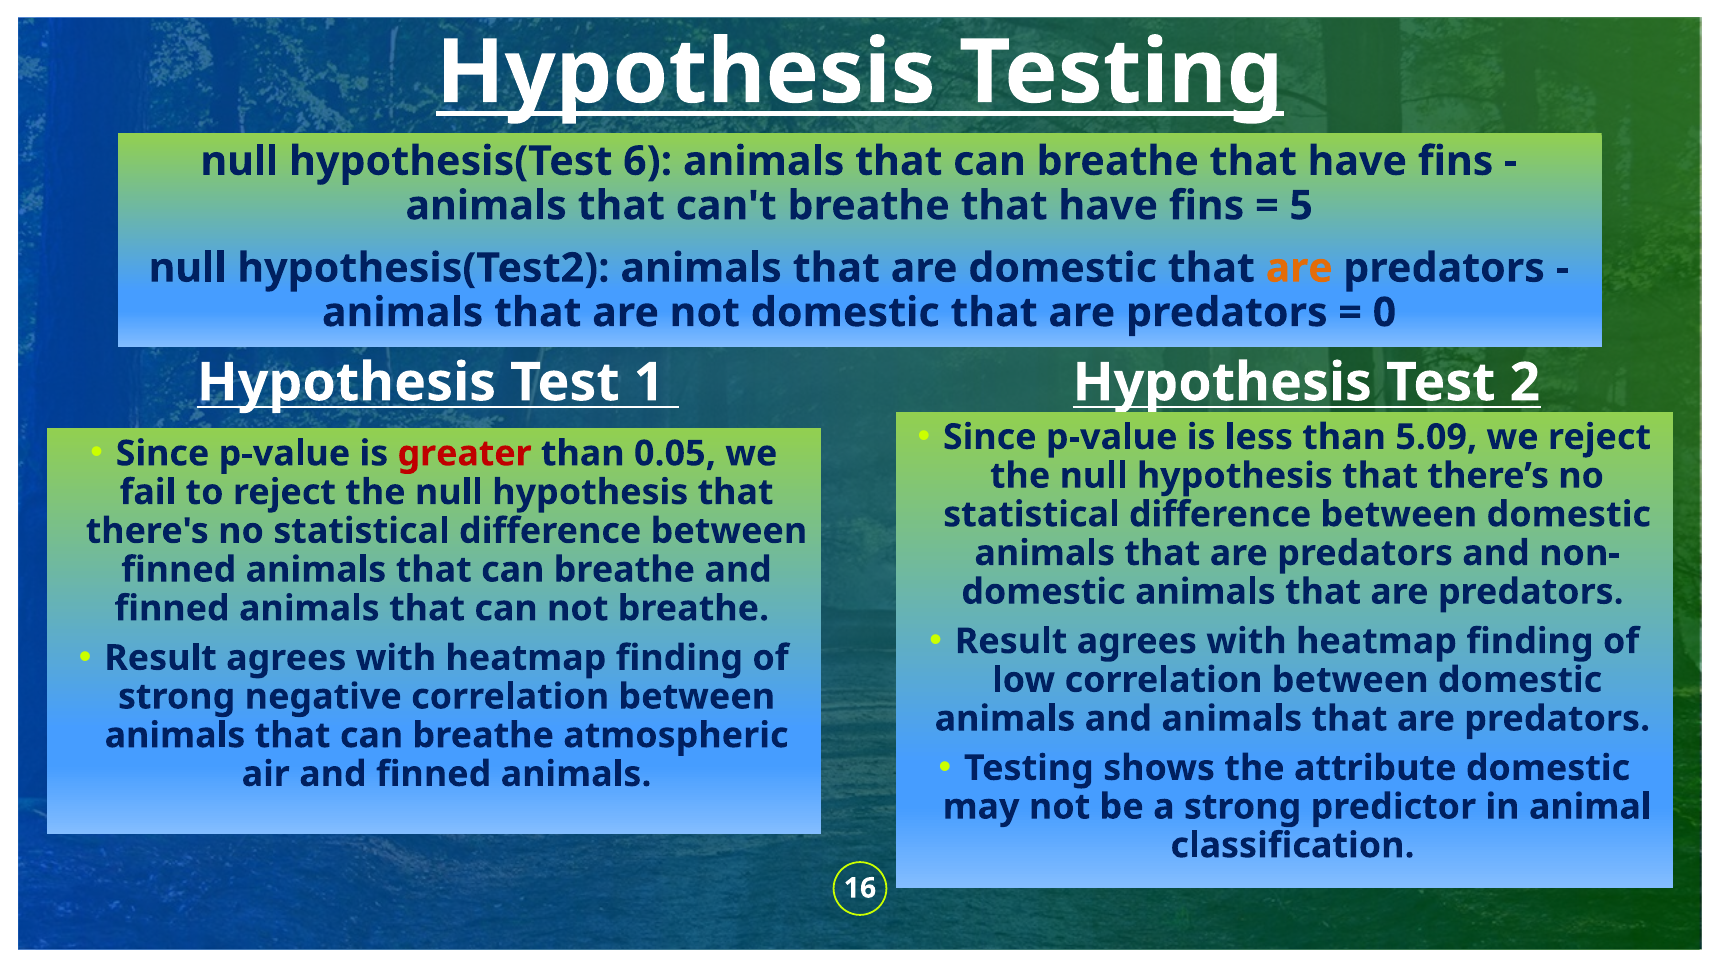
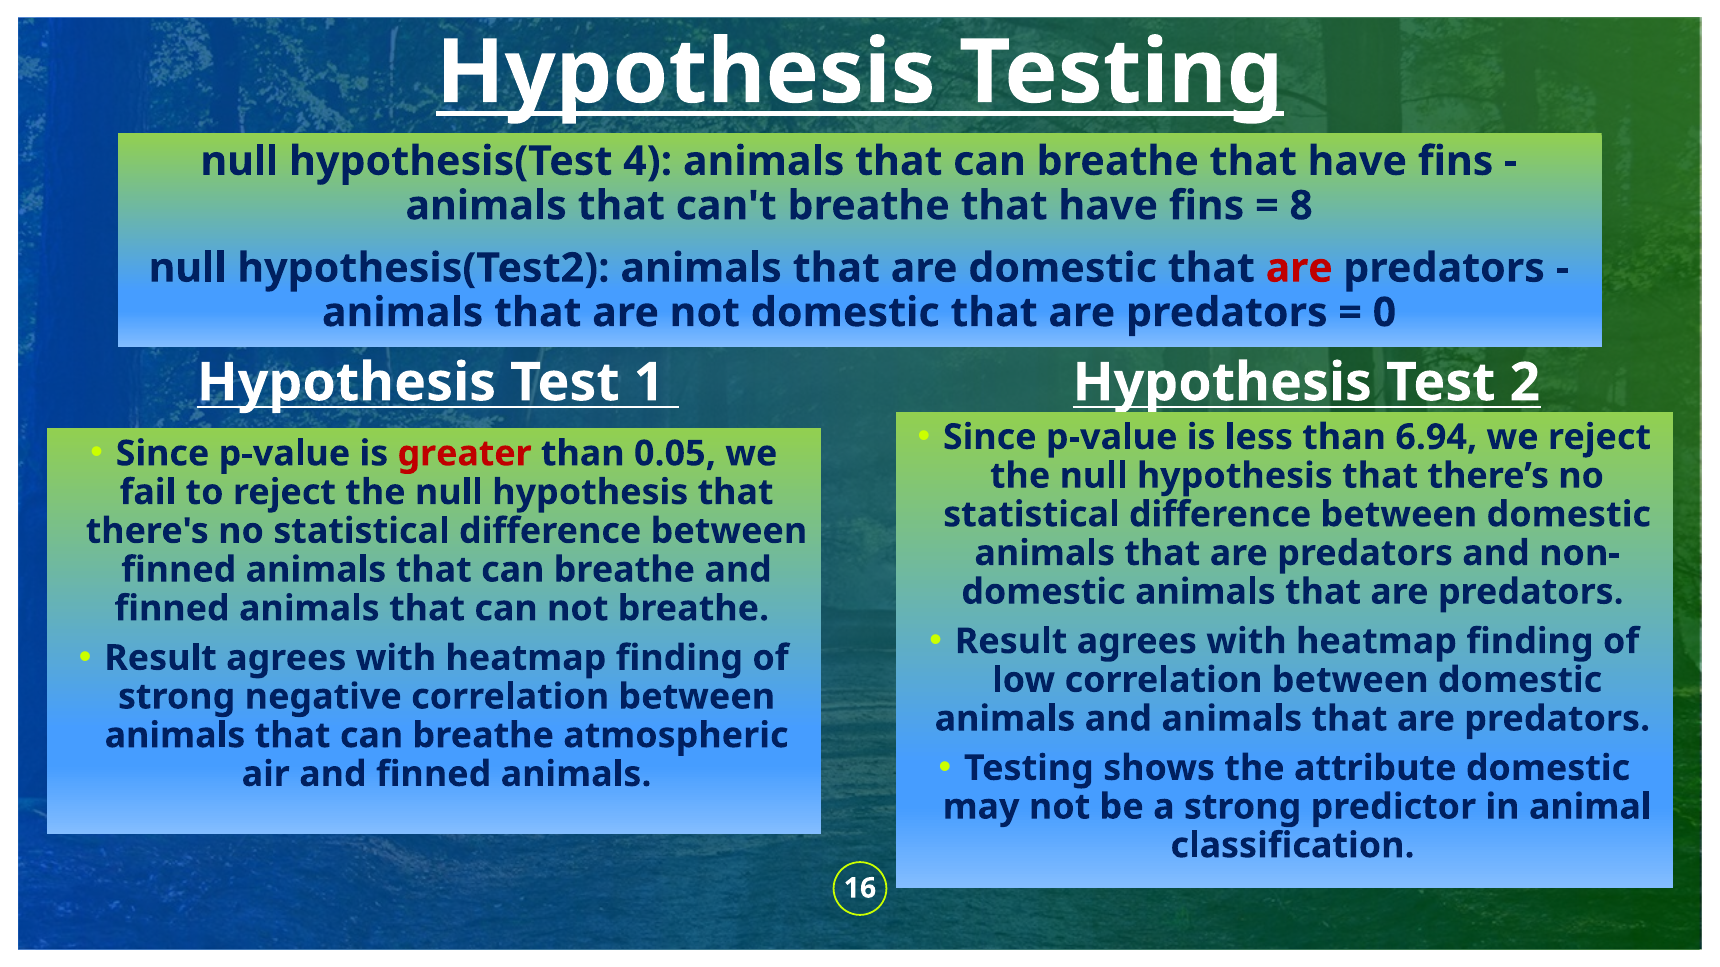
6: 6 -> 4 (648, 161)
5: 5 -> 8 (1301, 206)
are colour: orange -> red (1299, 268)
5.09: 5.09 -> 6.94 (1436, 437)
